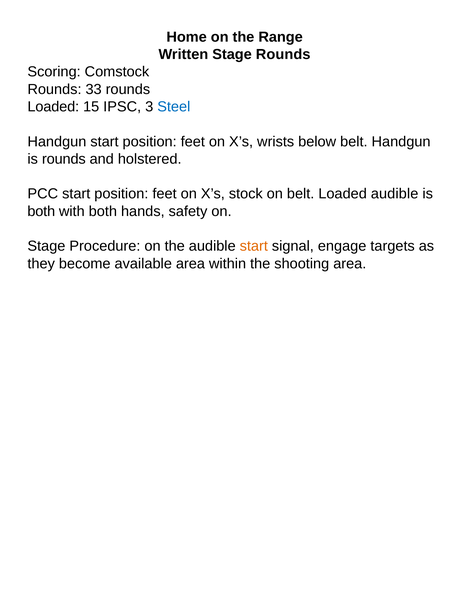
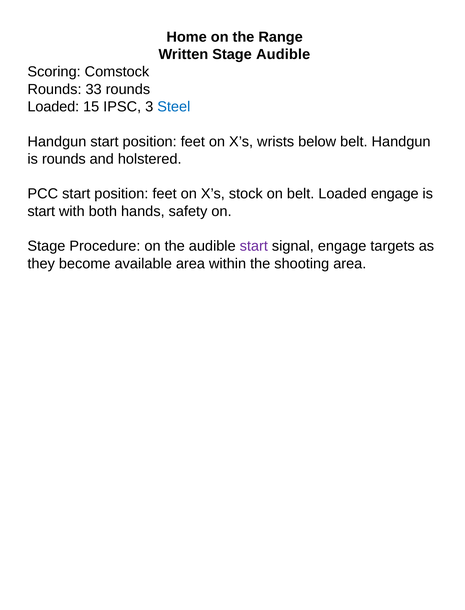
Stage Rounds: Rounds -> Audible (283, 54)
Loaded audible: audible -> engage (395, 194)
both: both -> start (41, 211)
start colour: orange -> purple (254, 246)
